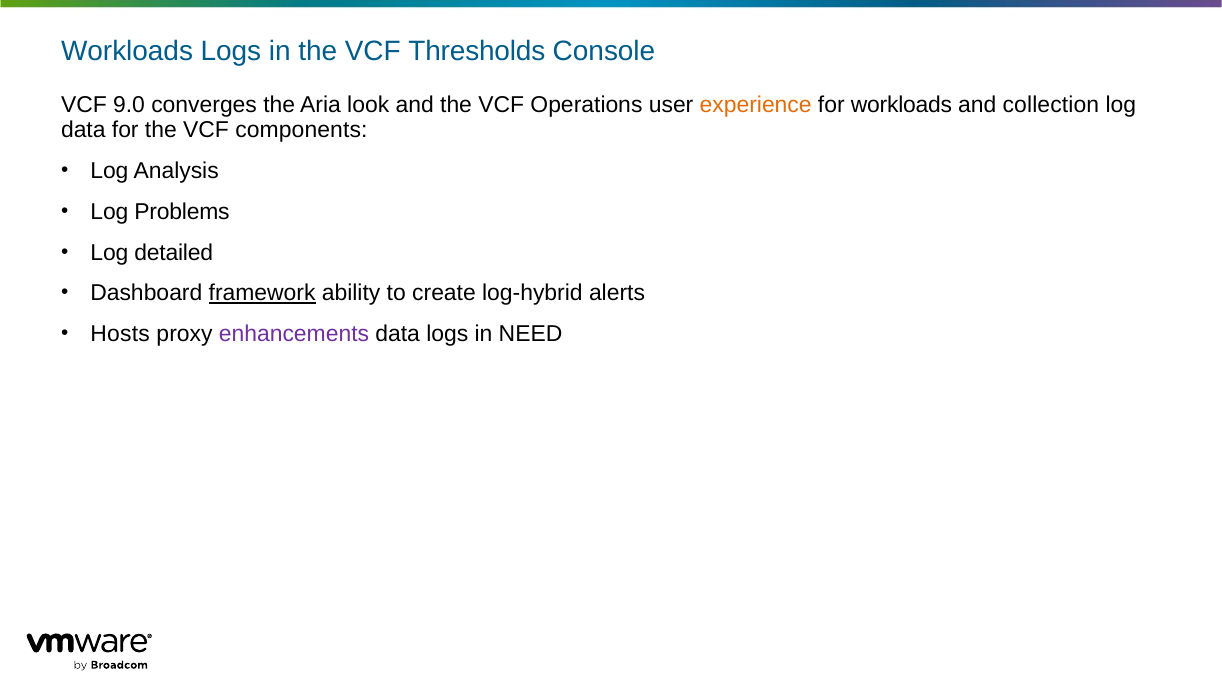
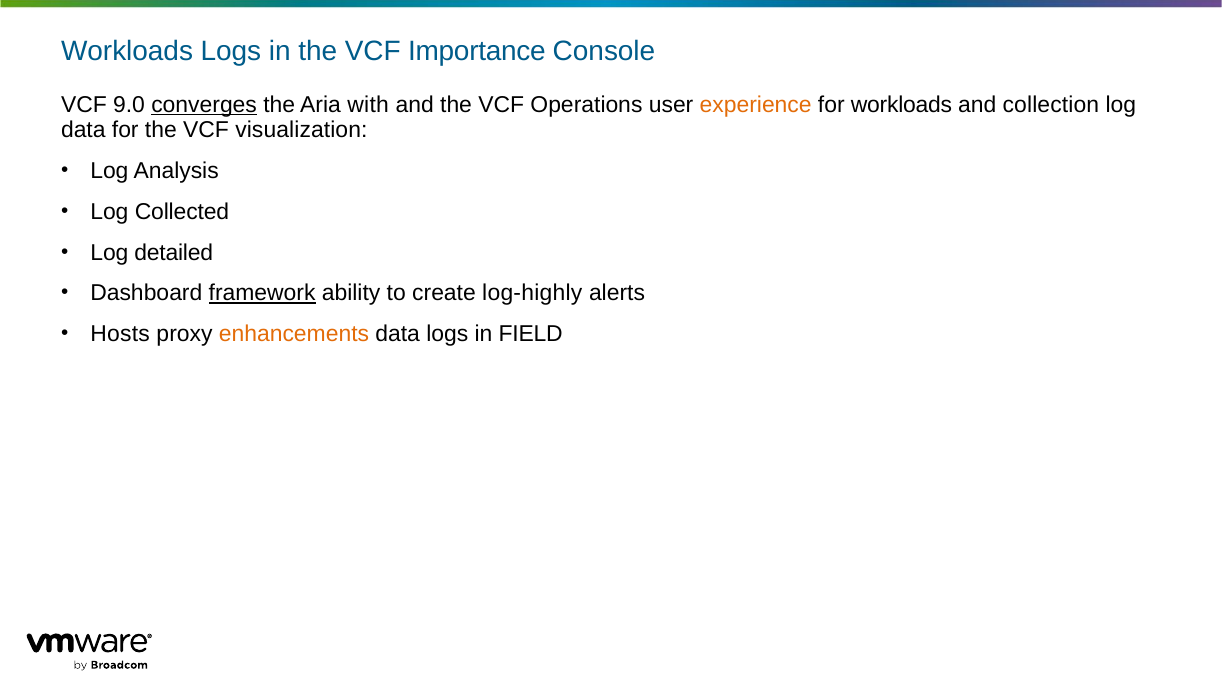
Thresholds: Thresholds -> Importance (477, 51)
converges underline: none -> present (204, 105)
look: look -> with (368, 105)
components: components -> visualization (301, 130)
Problems: Problems -> Collected (182, 212)
log-hybrid: log-hybrid -> log-highly (532, 293)
enhancements colour: purple -> orange (294, 334)
NEED: NEED -> FIELD (531, 334)
